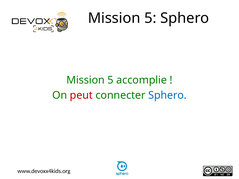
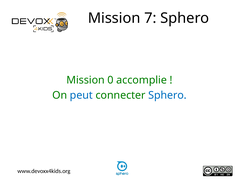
5: 5 -> 7 (150, 18)
5: 5 -> 0 (111, 80)
peut colour: red -> blue (81, 95)
